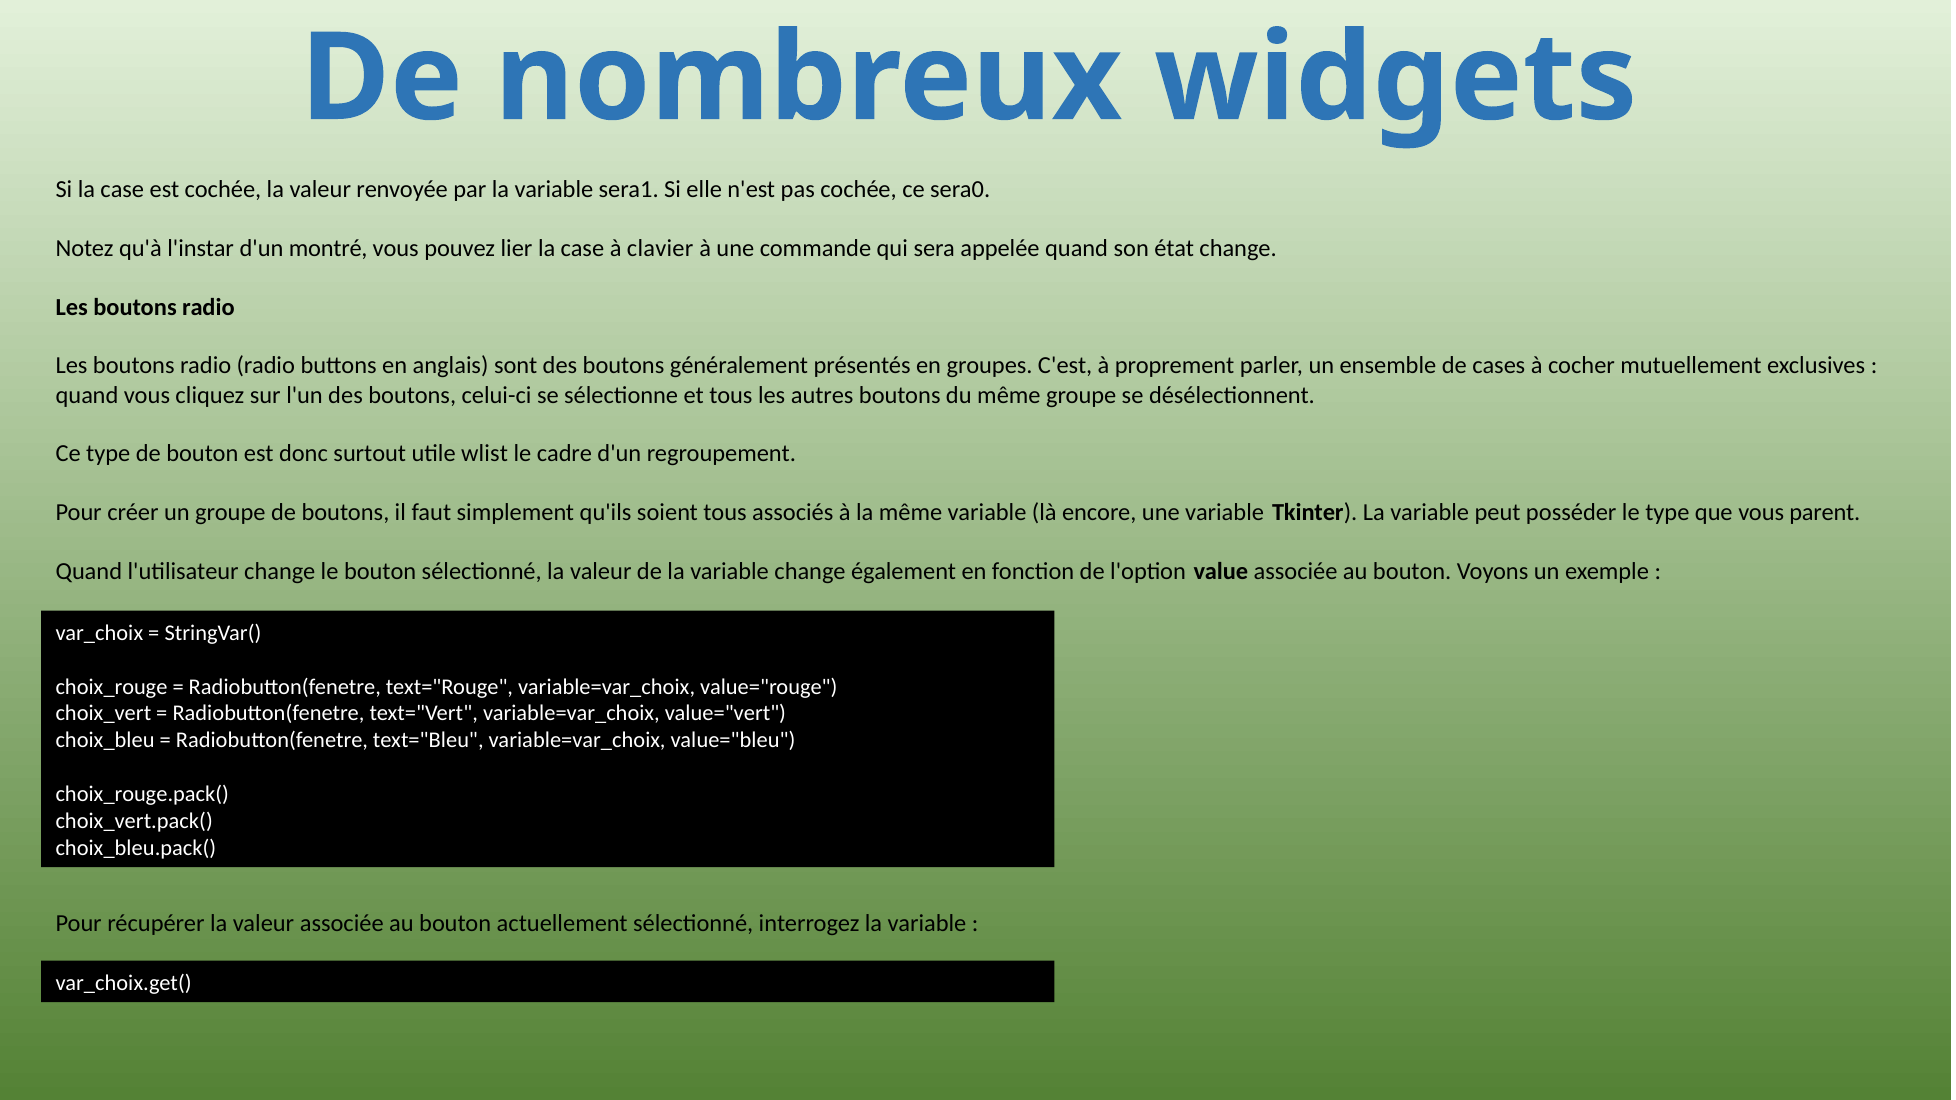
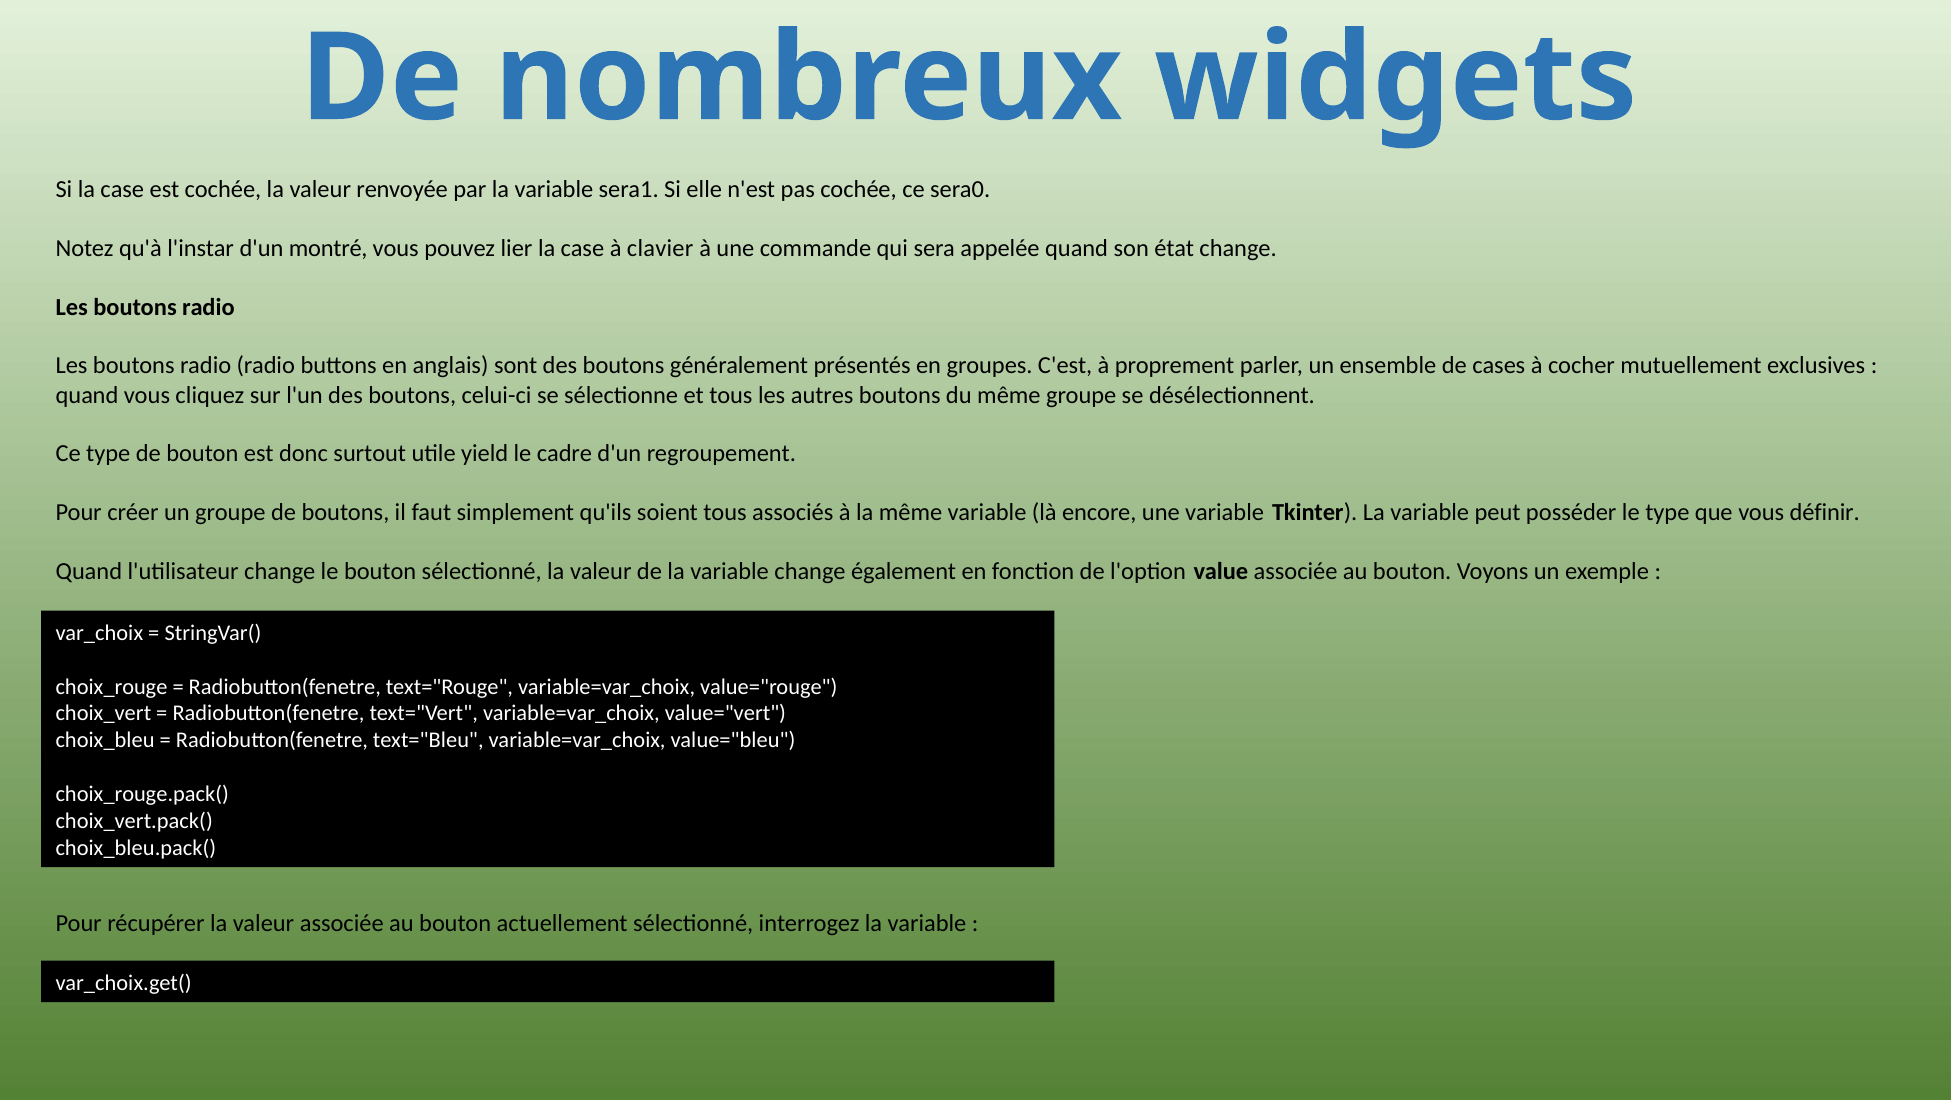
wlist: wlist -> yield (485, 454)
parent: parent -> définir (1825, 513)
